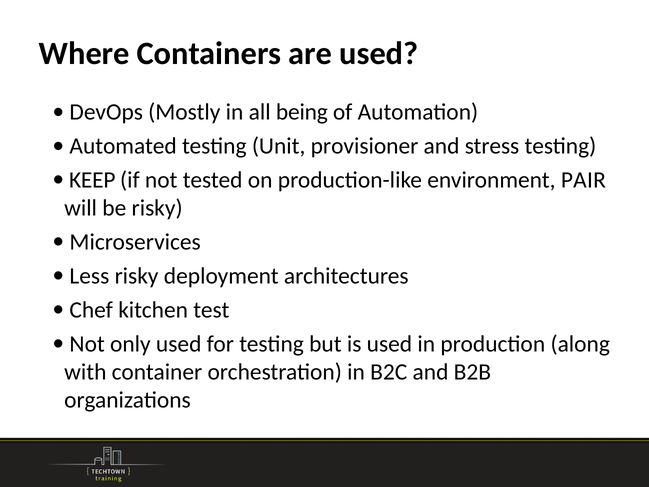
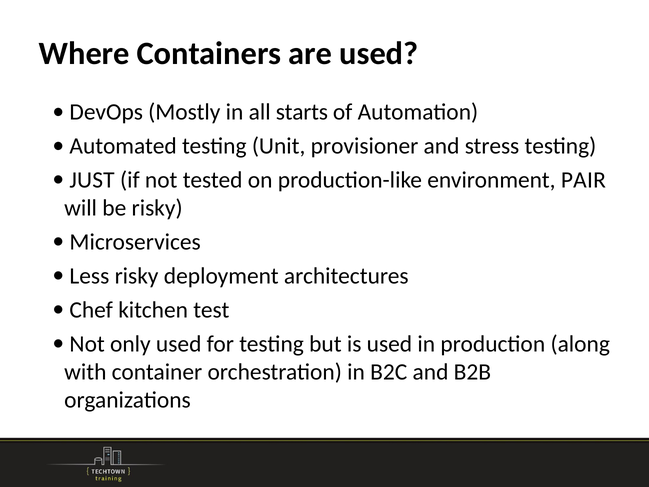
being: being -> starts (302, 112)
KEEP: KEEP -> JUST (92, 180)
